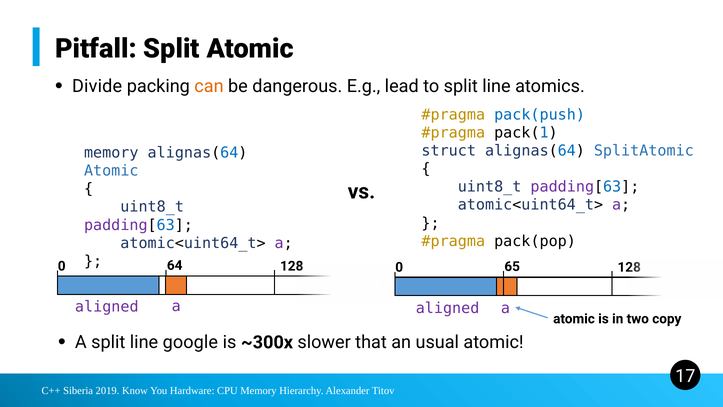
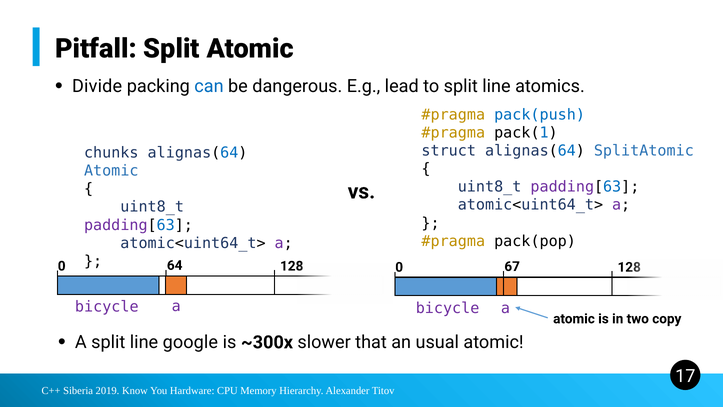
can colour: orange -> blue (209, 86)
memory: memory -> chunks (111, 153)
65: 65 -> 67 (512, 266)
aligned: aligned -> bicycle (107, 307)
aligned: aligned -> bicycle (448, 308)
